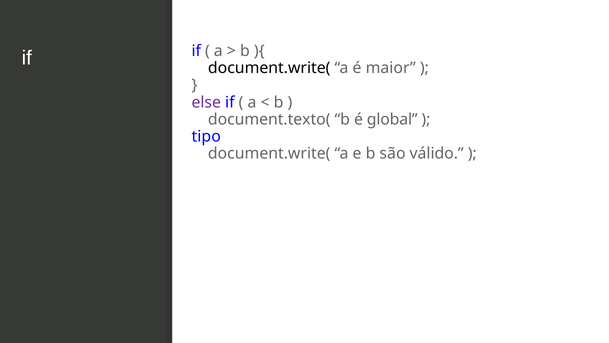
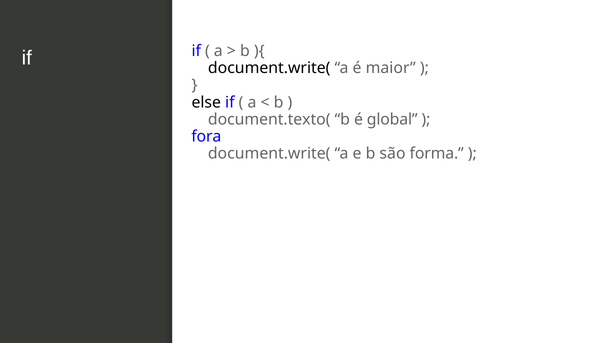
else colour: purple -> black (206, 102)
tipo: tipo -> fora (206, 136)
válido: válido -> forma (437, 154)
